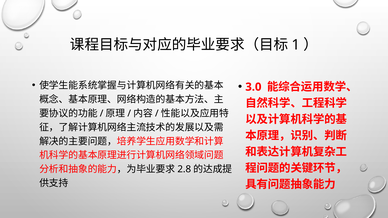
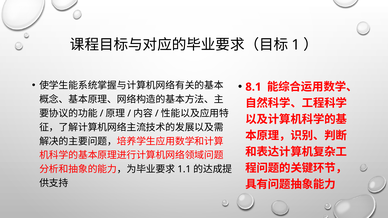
3.0: 3.0 -> 8.1 (253, 87)
2.8: 2.8 -> 1.1 (184, 169)
